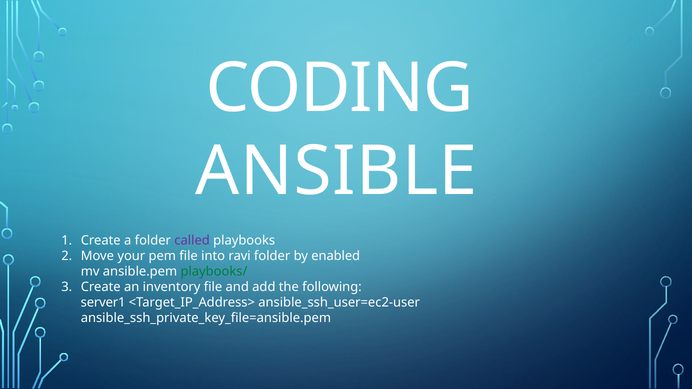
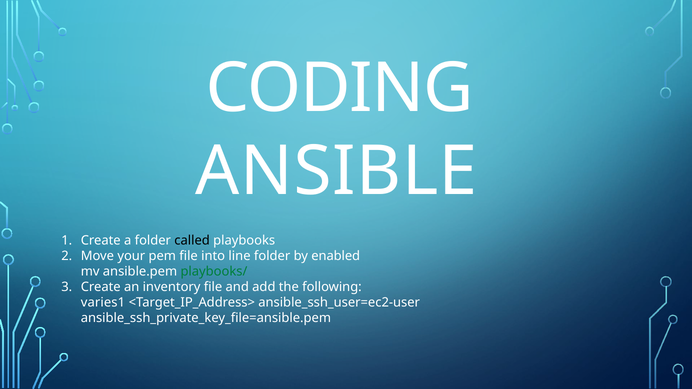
called colour: purple -> black (192, 240)
ravi: ravi -> line (239, 256)
server1: server1 -> varies1 (103, 303)
